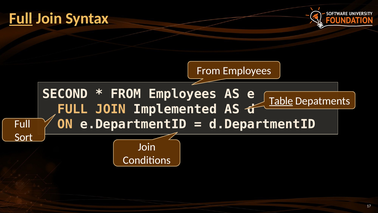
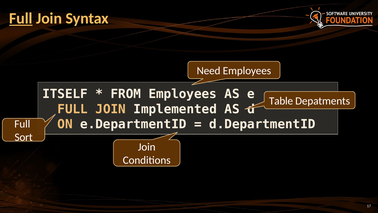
From: From -> Need (209, 71)
SECOND: SECOND -> ITSELF (65, 94)
Table underline: present -> none (281, 101)
